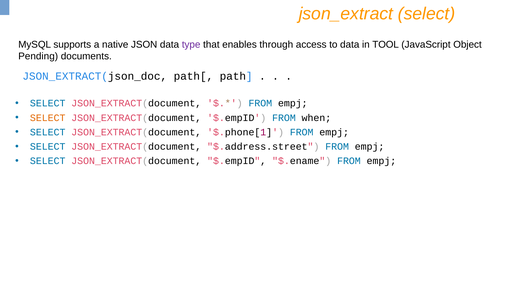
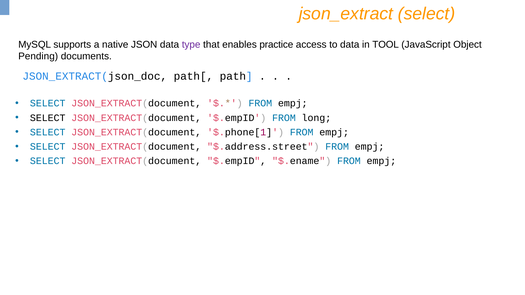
through: through -> practice (276, 45)
SELECT colour: orange -> black (48, 118)
when: when -> long (316, 118)
